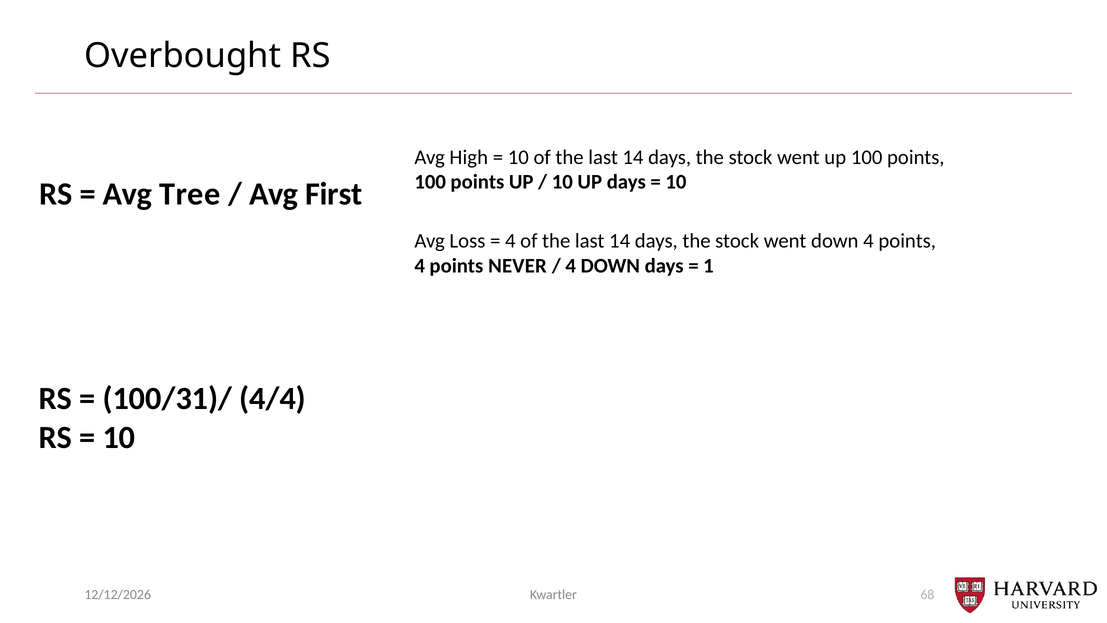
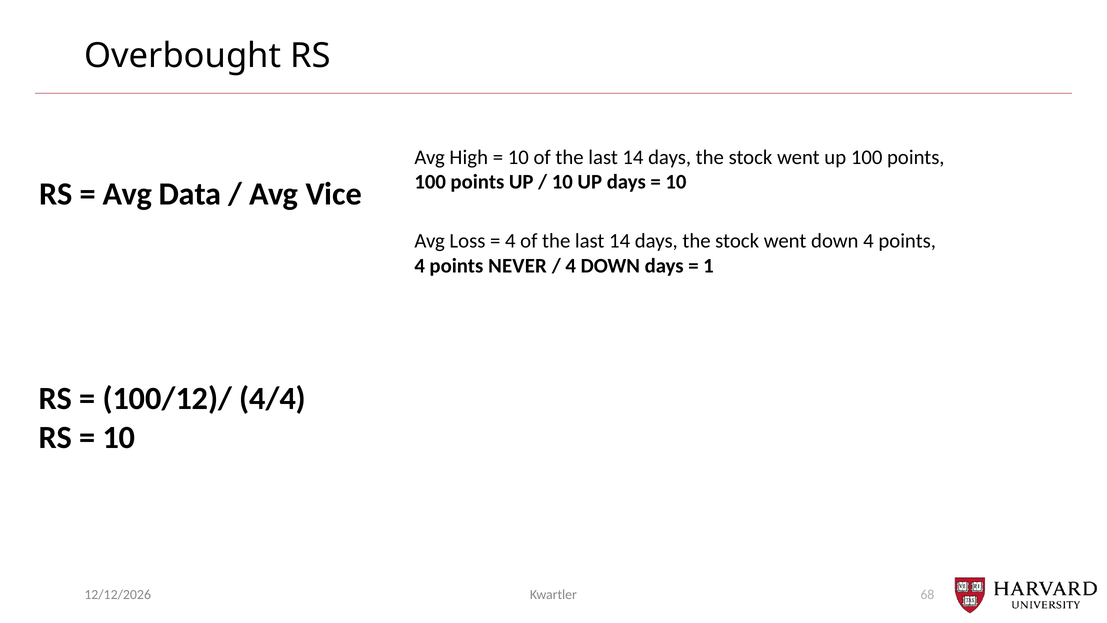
Tree: Tree -> Data (190, 194)
First: First -> Vice (334, 194)
100/31)/: 100/31)/ -> 100/12)/ (167, 398)
